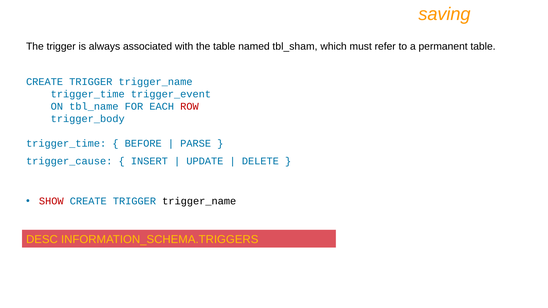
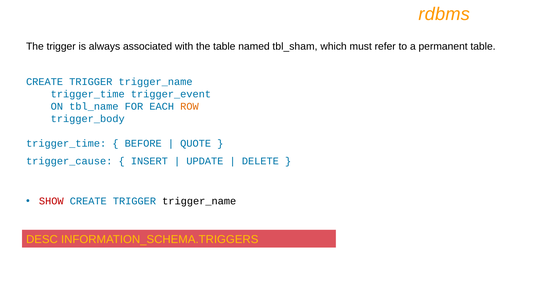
saving: saving -> rdbms (444, 14)
ROW colour: red -> orange (189, 107)
PARSE: PARSE -> QUOTE (196, 144)
